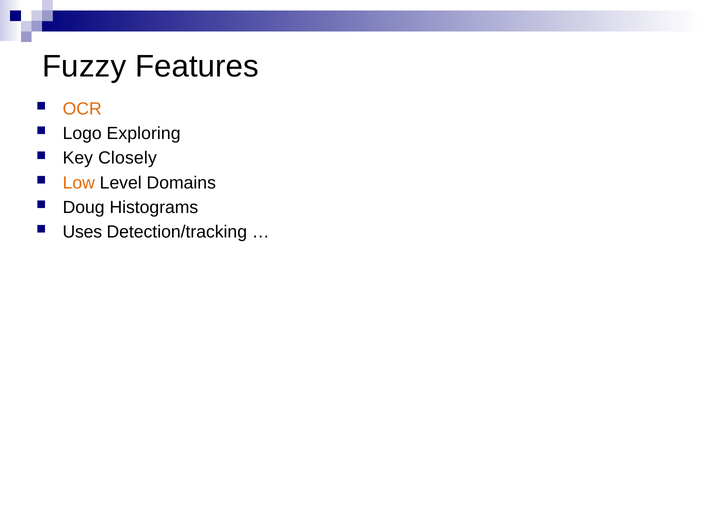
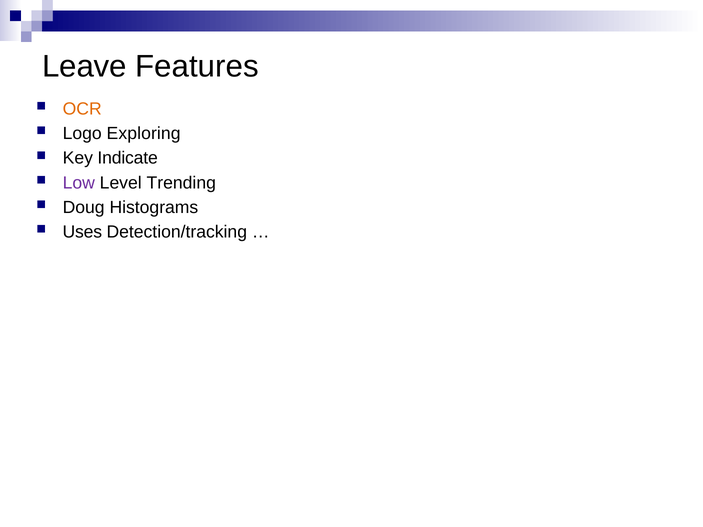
Fuzzy: Fuzzy -> Leave (85, 67)
Closely: Closely -> Indicate (128, 158)
Low colour: orange -> purple (79, 183)
Domains: Domains -> Trending (181, 183)
